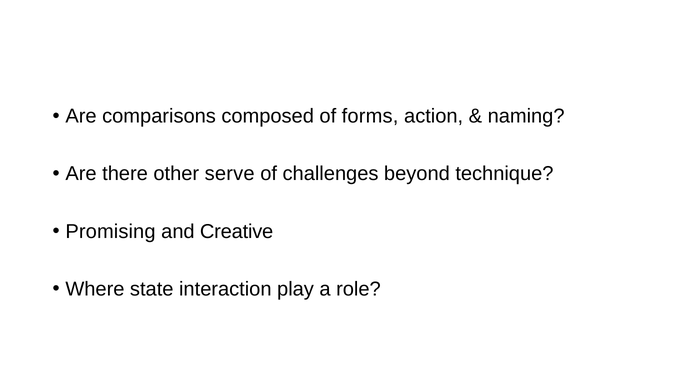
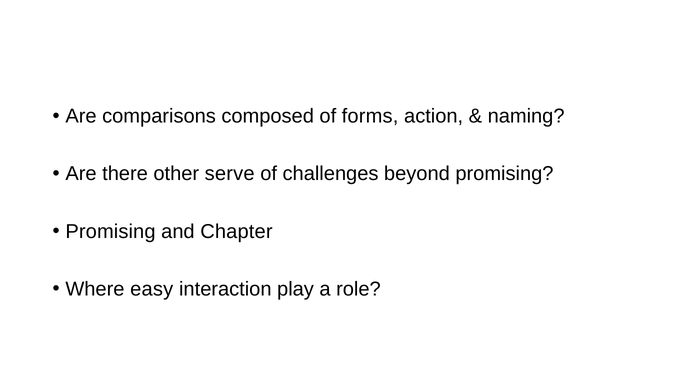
beyond technique: technique -> promising (504, 174)
Creative: Creative -> Chapter (236, 232)
state: state -> easy (152, 289)
